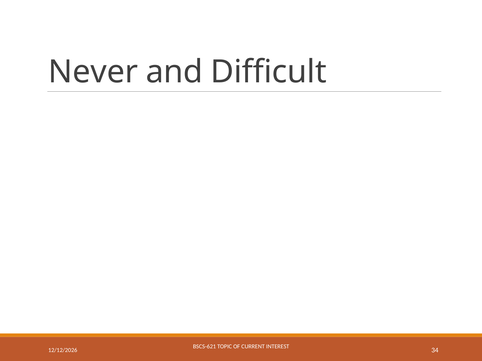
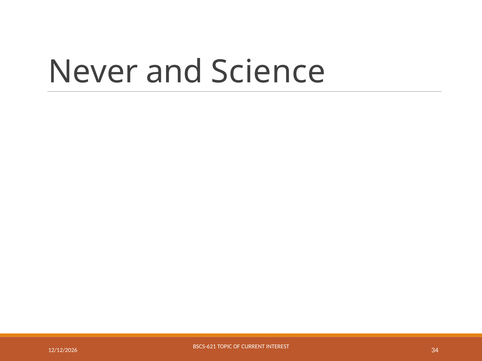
Difficult: Difficult -> Science (268, 72)
